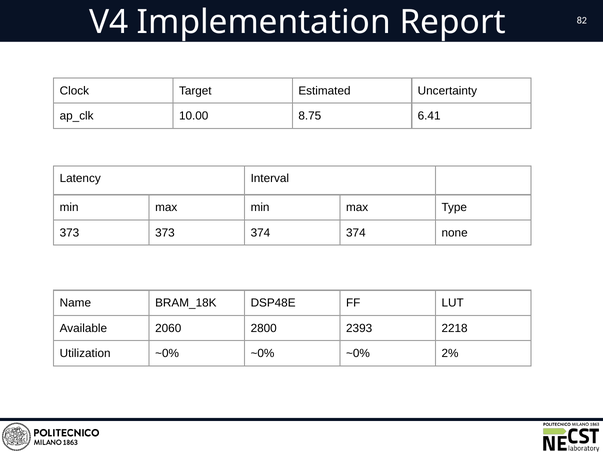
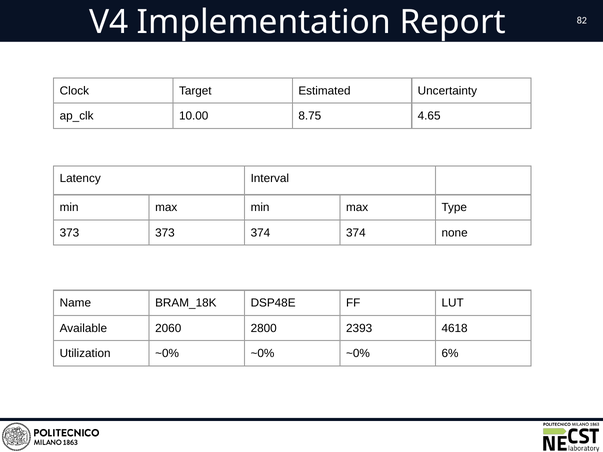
6.41: 6.41 -> 4.65 (429, 116)
2218: 2218 -> 4618 (455, 328)
2%: 2% -> 6% (450, 354)
